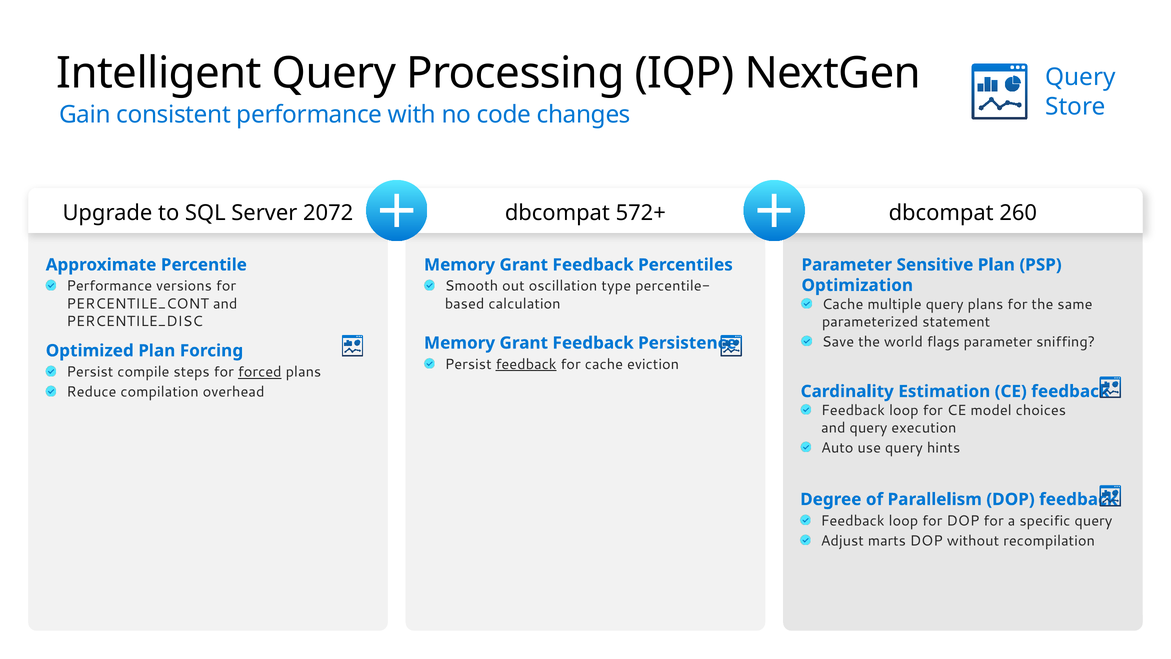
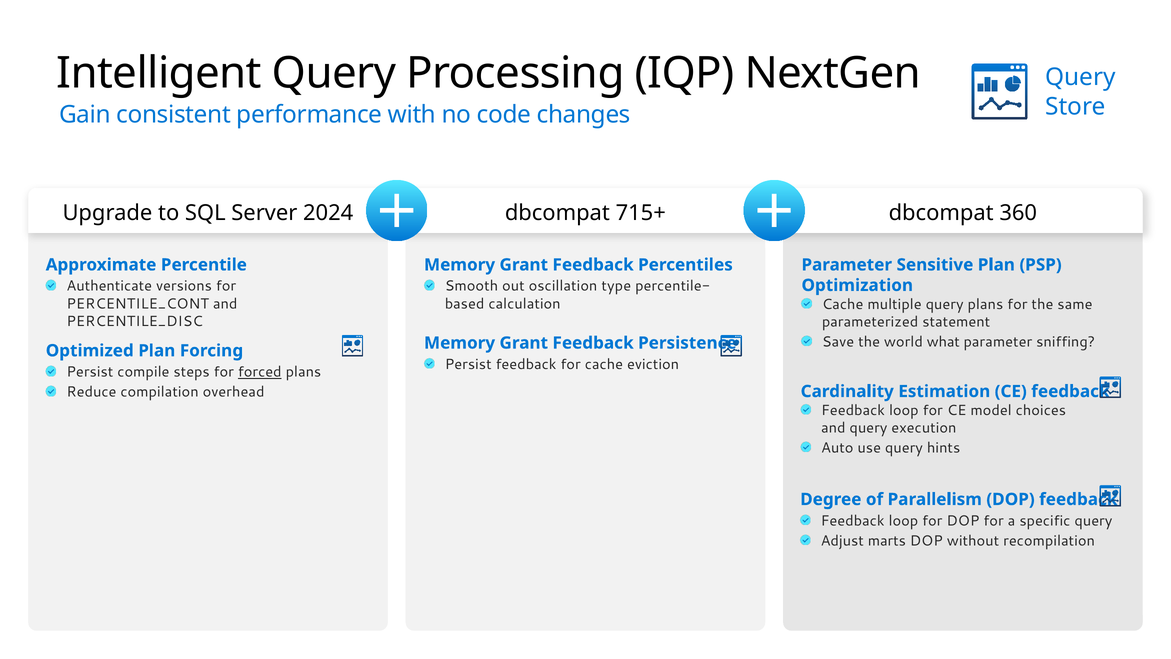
2072: 2072 -> 2024 (328, 213)
572+: 572+ -> 715+ (641, 213)
260: 260 -> 360 (1018, 213)
Performance: Performance -> Authenticate (109, 286)
flags: flags -> what (943, 342)
feedback underline: present -> none (526, 364)
